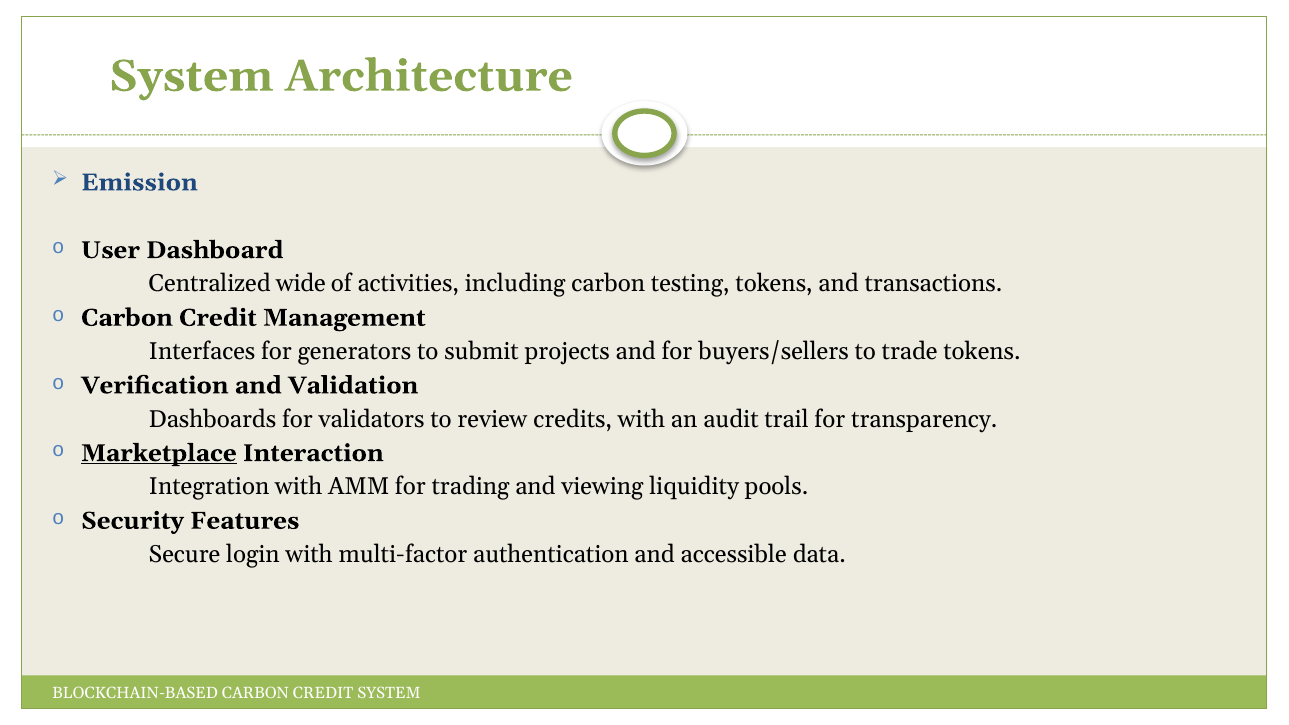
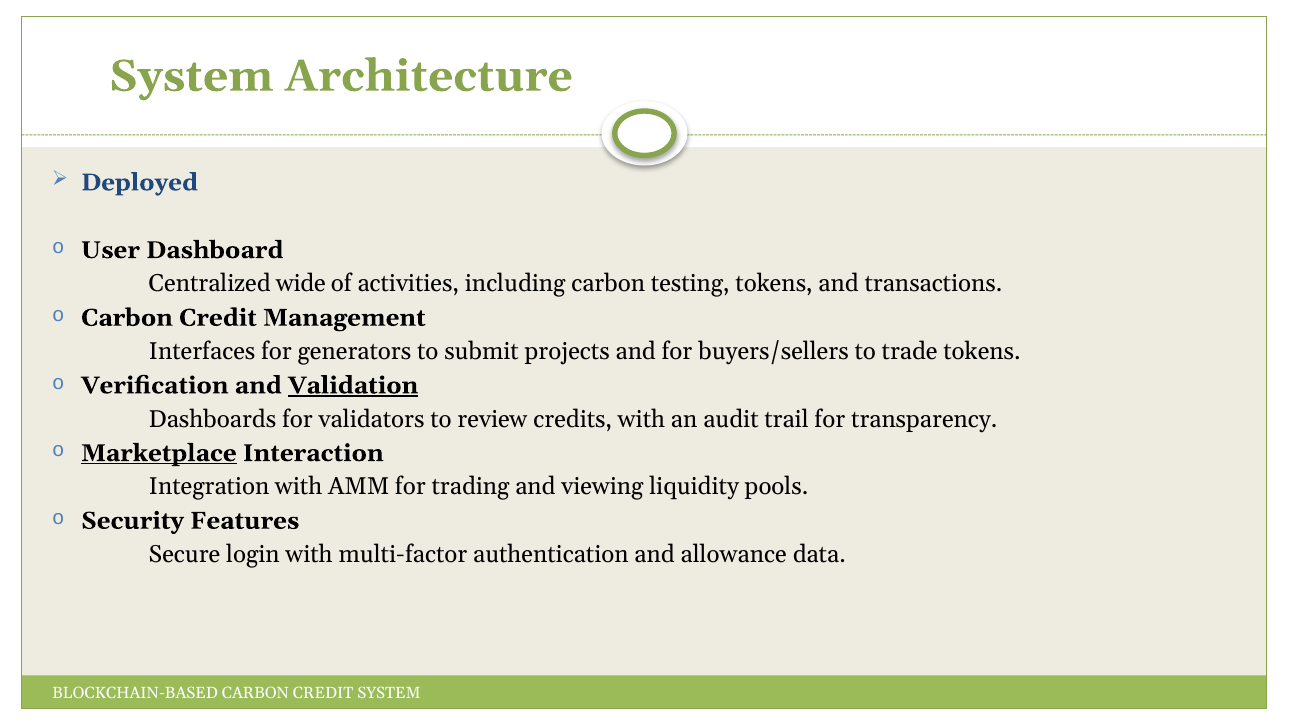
Emission: Emission -> Deployed (140, 182)
Validation underline: none -> present (353, 385)
accessible: accessible -> allowance (734, 555)
